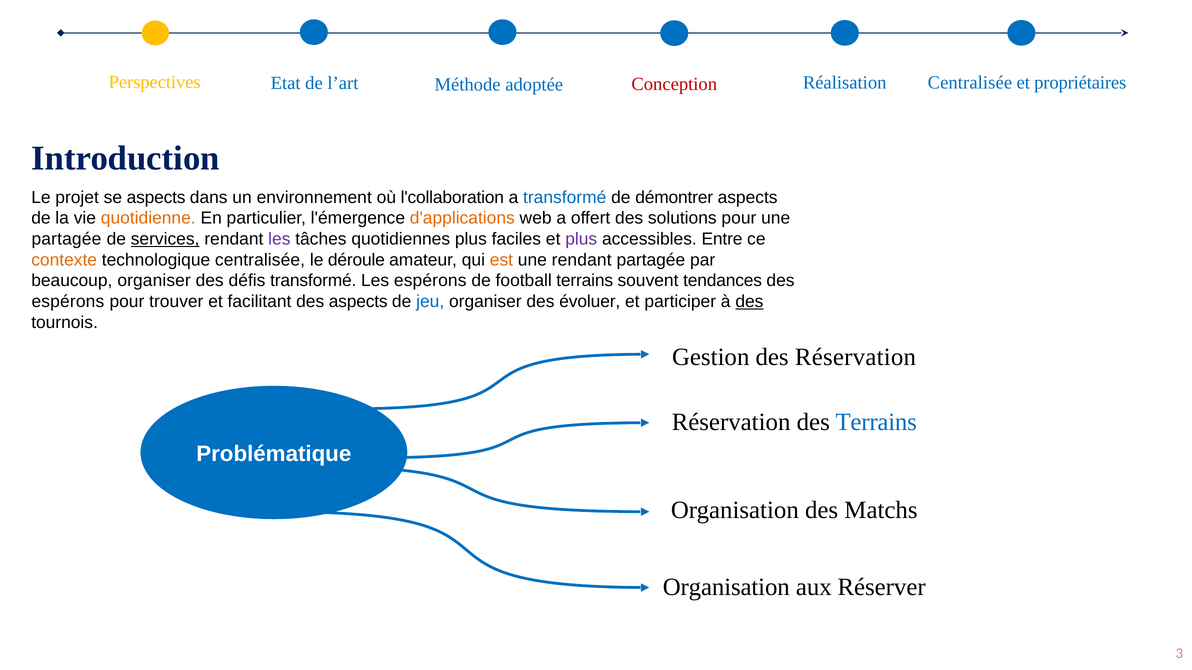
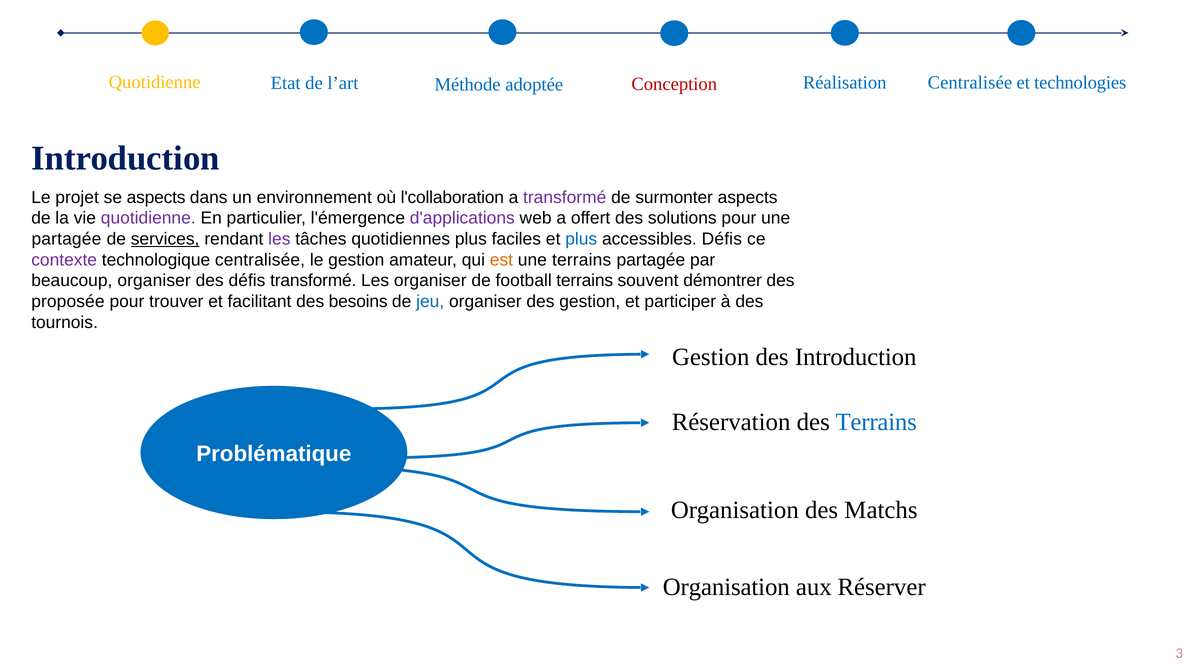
Perspectives: Perspectives -> Quotidienne (155, 82)
propriétaires: propriétaires -> technologies (1080, 83)
transformé colour: blue -> purple (565, 197)
démontrer: démontrer -> surmonter (674, 197)
quotidienne colour: orange -> purple (148, 218)
d'applications colour: orange -> purple (462, 218)
plus colour: purple -> blue (581, 239)
accessibles Entre: Entre -> Défis (722, 239)
contexte colour: orange -> purple (64, 260)
le déroule: déroule -> gestion (356, 260)
une rendant: rendant -> terrains (582, 260)
Les espérons: espérons -> organiser (430, 281)
tendances: tendances -> démontrer (723, 281)
espérons: espérons -> proposée (68, 302)
des aspects: aspects -> besoins (358, 302)
des évoluer: évoluer -> gestion (590, 302)
des underline: present -> none (749, 302)
des Réservation: Réservation -> Introduction (856, 357)
